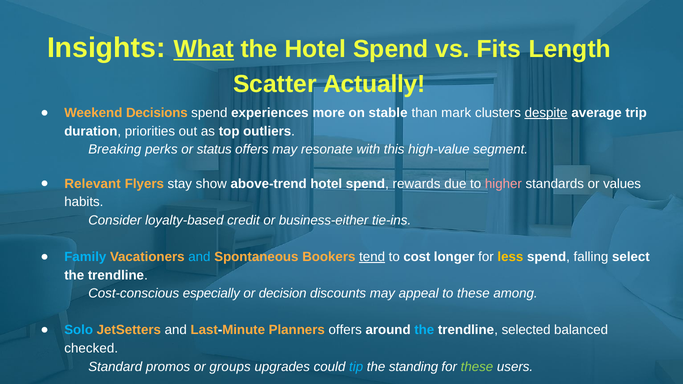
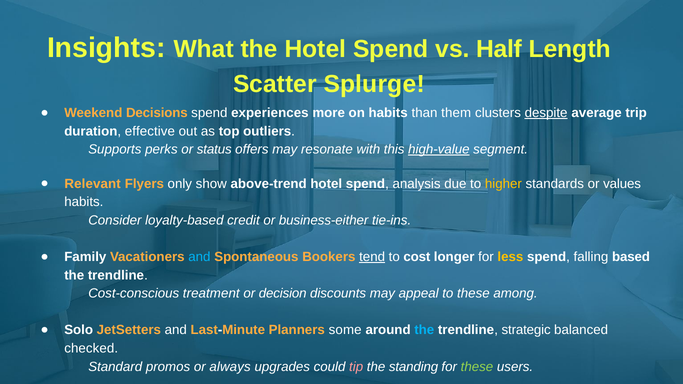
What underline: present -> none (204, 49)
Fits: Fits -> Half (499, 49)
Actually: Actually -> Splurge (374, 84)
on stable: stable -> habits (388, 113)
mark: mark -> them (456, 113)
priorities: priorities -> effective (150, 131)
Breaking: Breaking -> Supports (115, 150)
high-value underline: none -> present (439, 150)
stay: stay -> only (180, 184)
rewards: rewards -> analysis (417, 184)
higher colour: pink -> yellow (503, 184)
Family colour: light blue -> white (85, 257)
select: select -> based (631, 257)
especially: especially -> treatment (211, 294)
Solo colour: light blue -> white (79, 330)
Planners offers: offers -> some (345, 330)
selected: selected -> strategic (526, 330)
groups: groups -> always (230, 367)
tip colour: light blue -> pink (356, 367)
